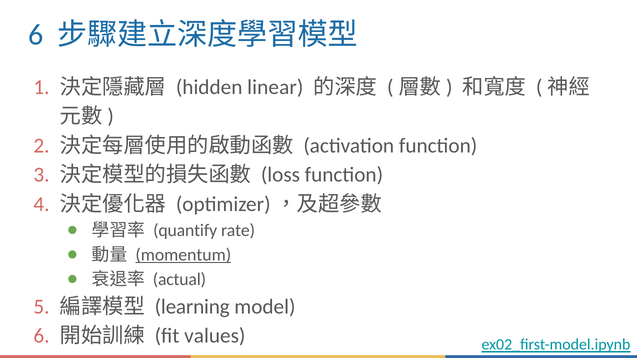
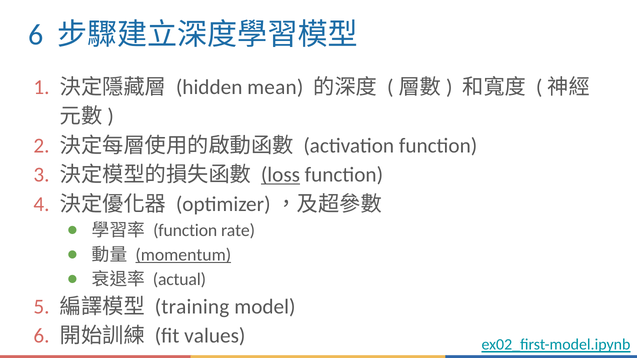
linear: linear -> mean (275, 87)
loss underline: none -> present (280, 175)
quantify: quantify -> function (185, 231)
learning: learning -> training (192, 307)
